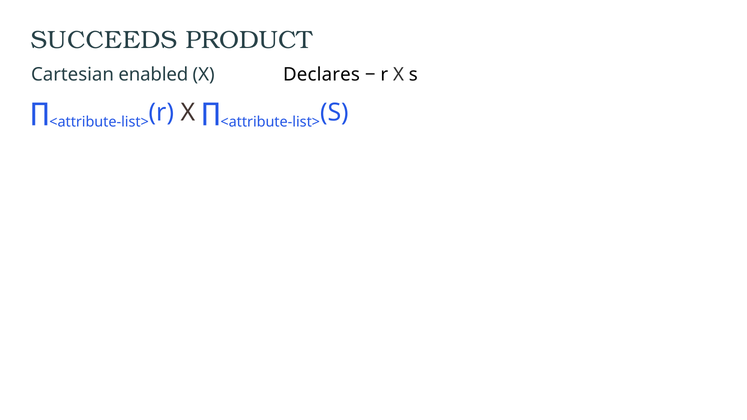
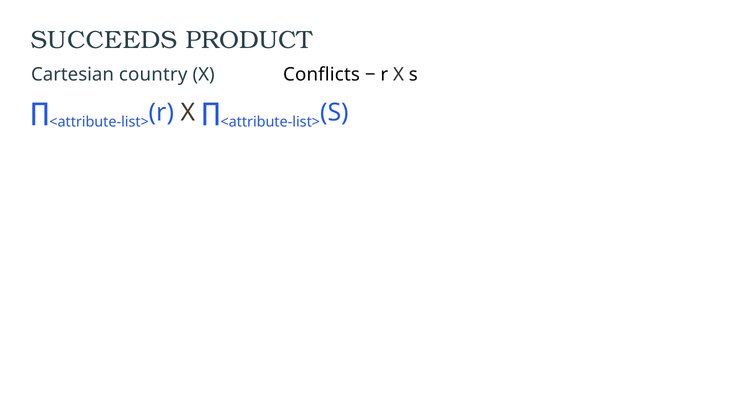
enabled: enabled -> country (153, 74)
Declares: Declares -> Conflicts (321, 74)
